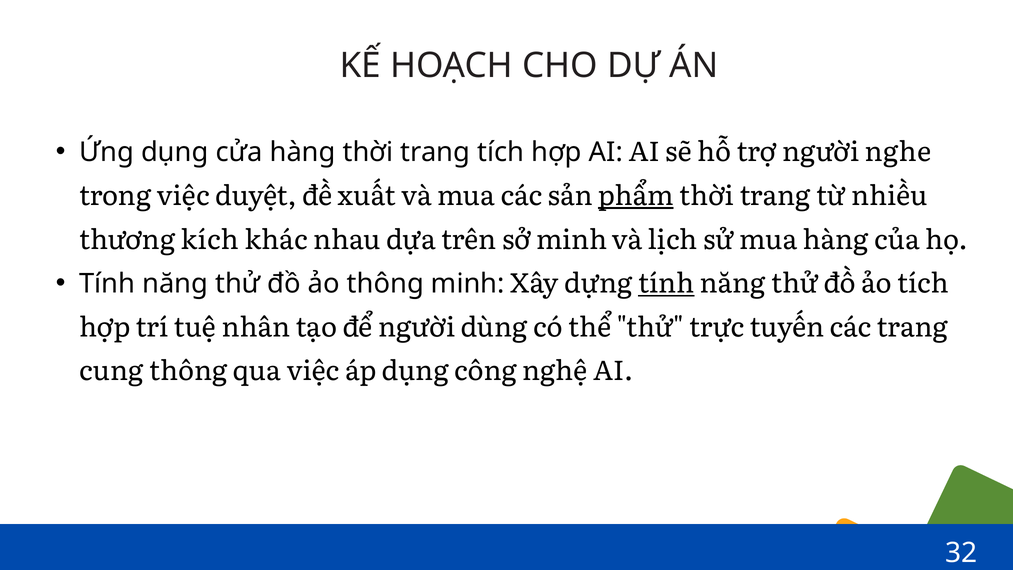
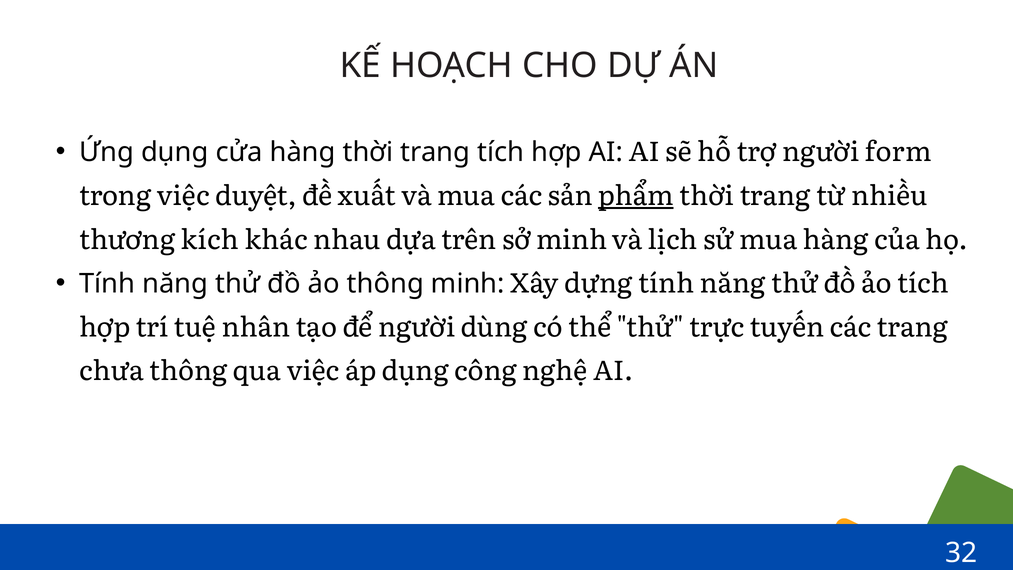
nghe: nghe -> form (898, 152)
tính underline: present -> none (666, 284)
cung: cung -> chưa (112, 371)
